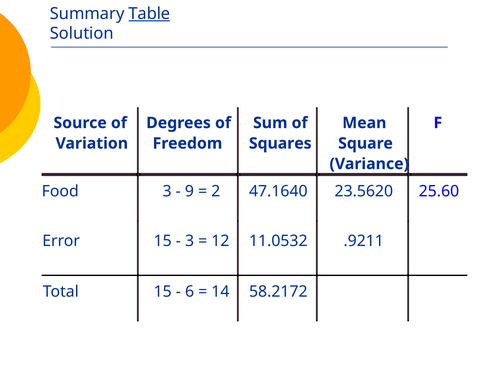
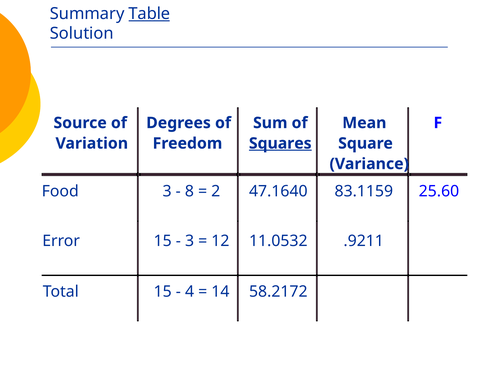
Squares underline: none -> present (280, 143)
9: 9 -> 8 (189, 191)
23.5620: 23.5620 -> 83.1159 (364, 191)
6: 6 -> 4 (190, 291)
